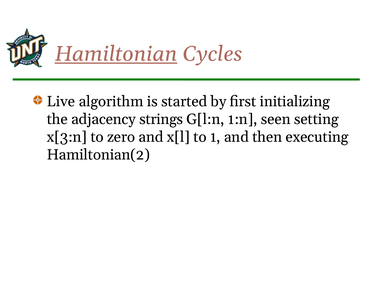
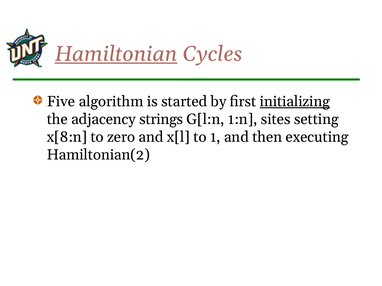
Live: Live -> Five (61, 102)
initializing underline: none -> present (295, 102)
seen: seen -> sites (276, 119)
x[3:n: x[3:n -> x[8:n (67, 137)
